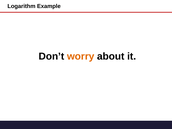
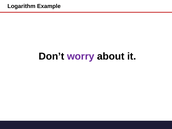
worry colour: orange -> purple (81, 56)
